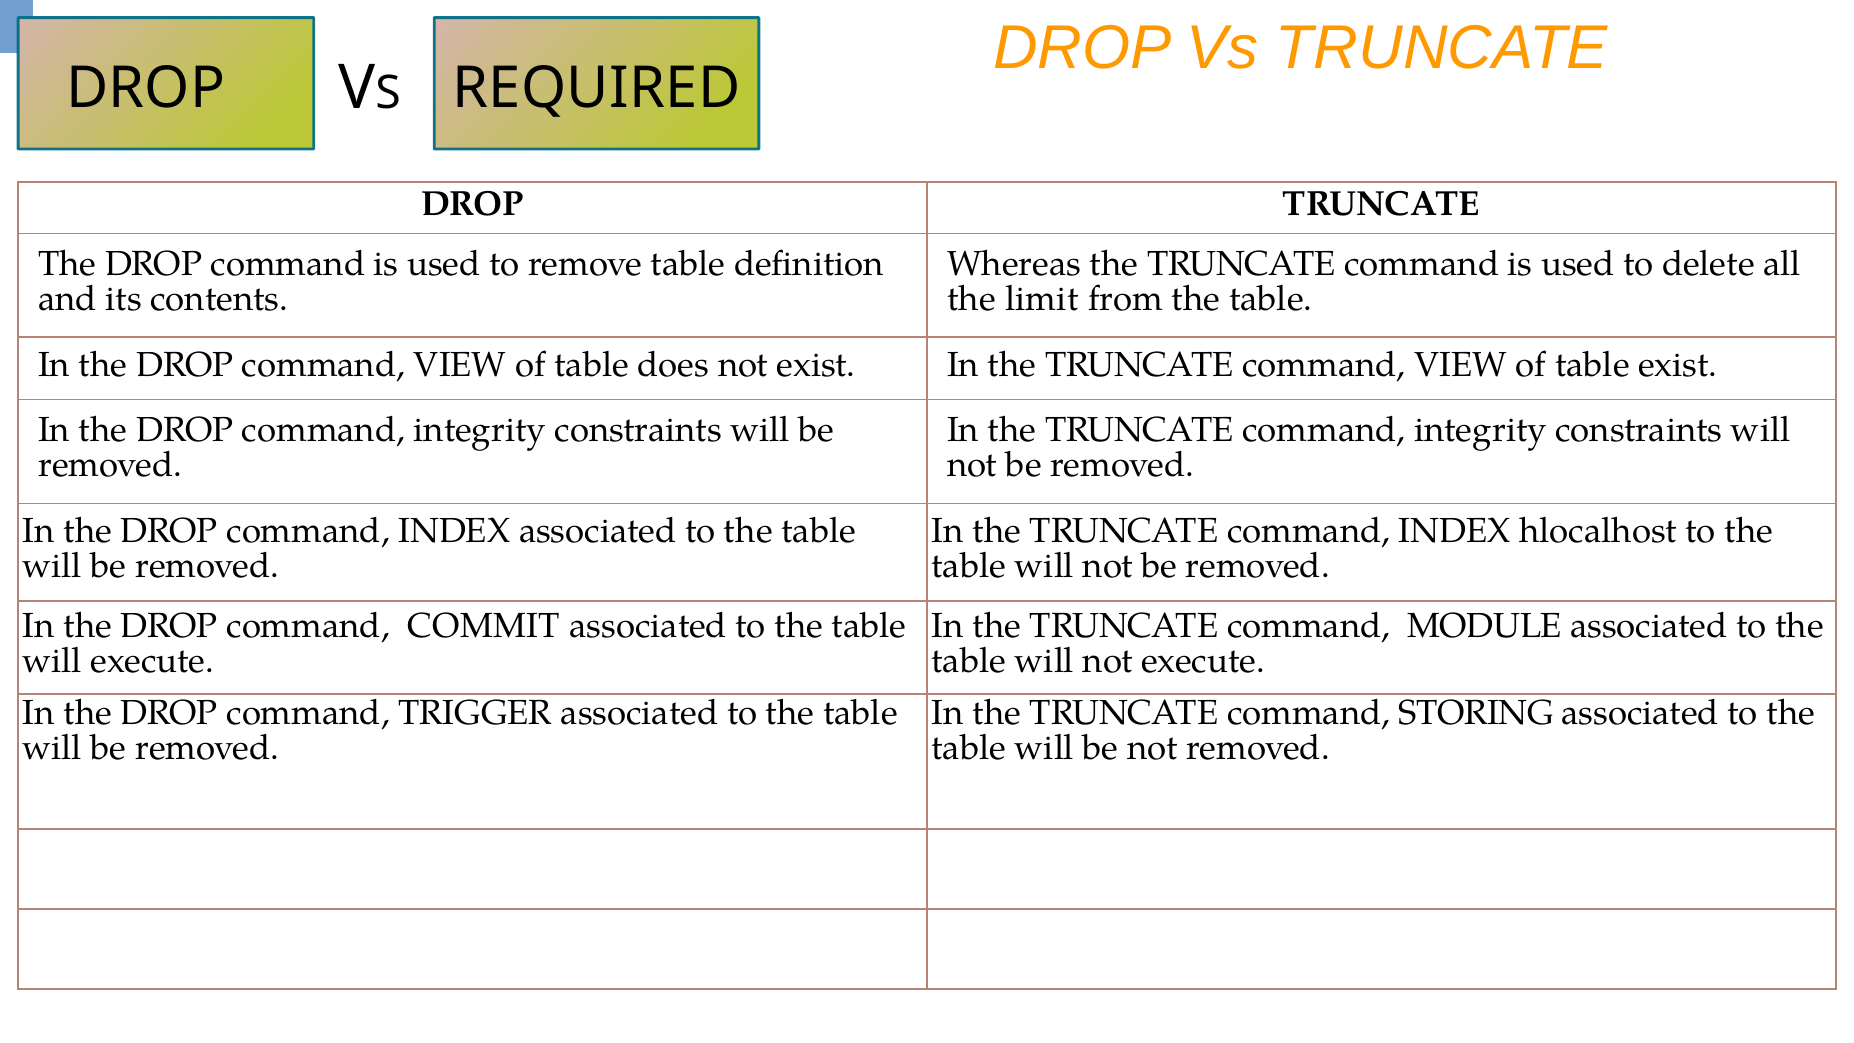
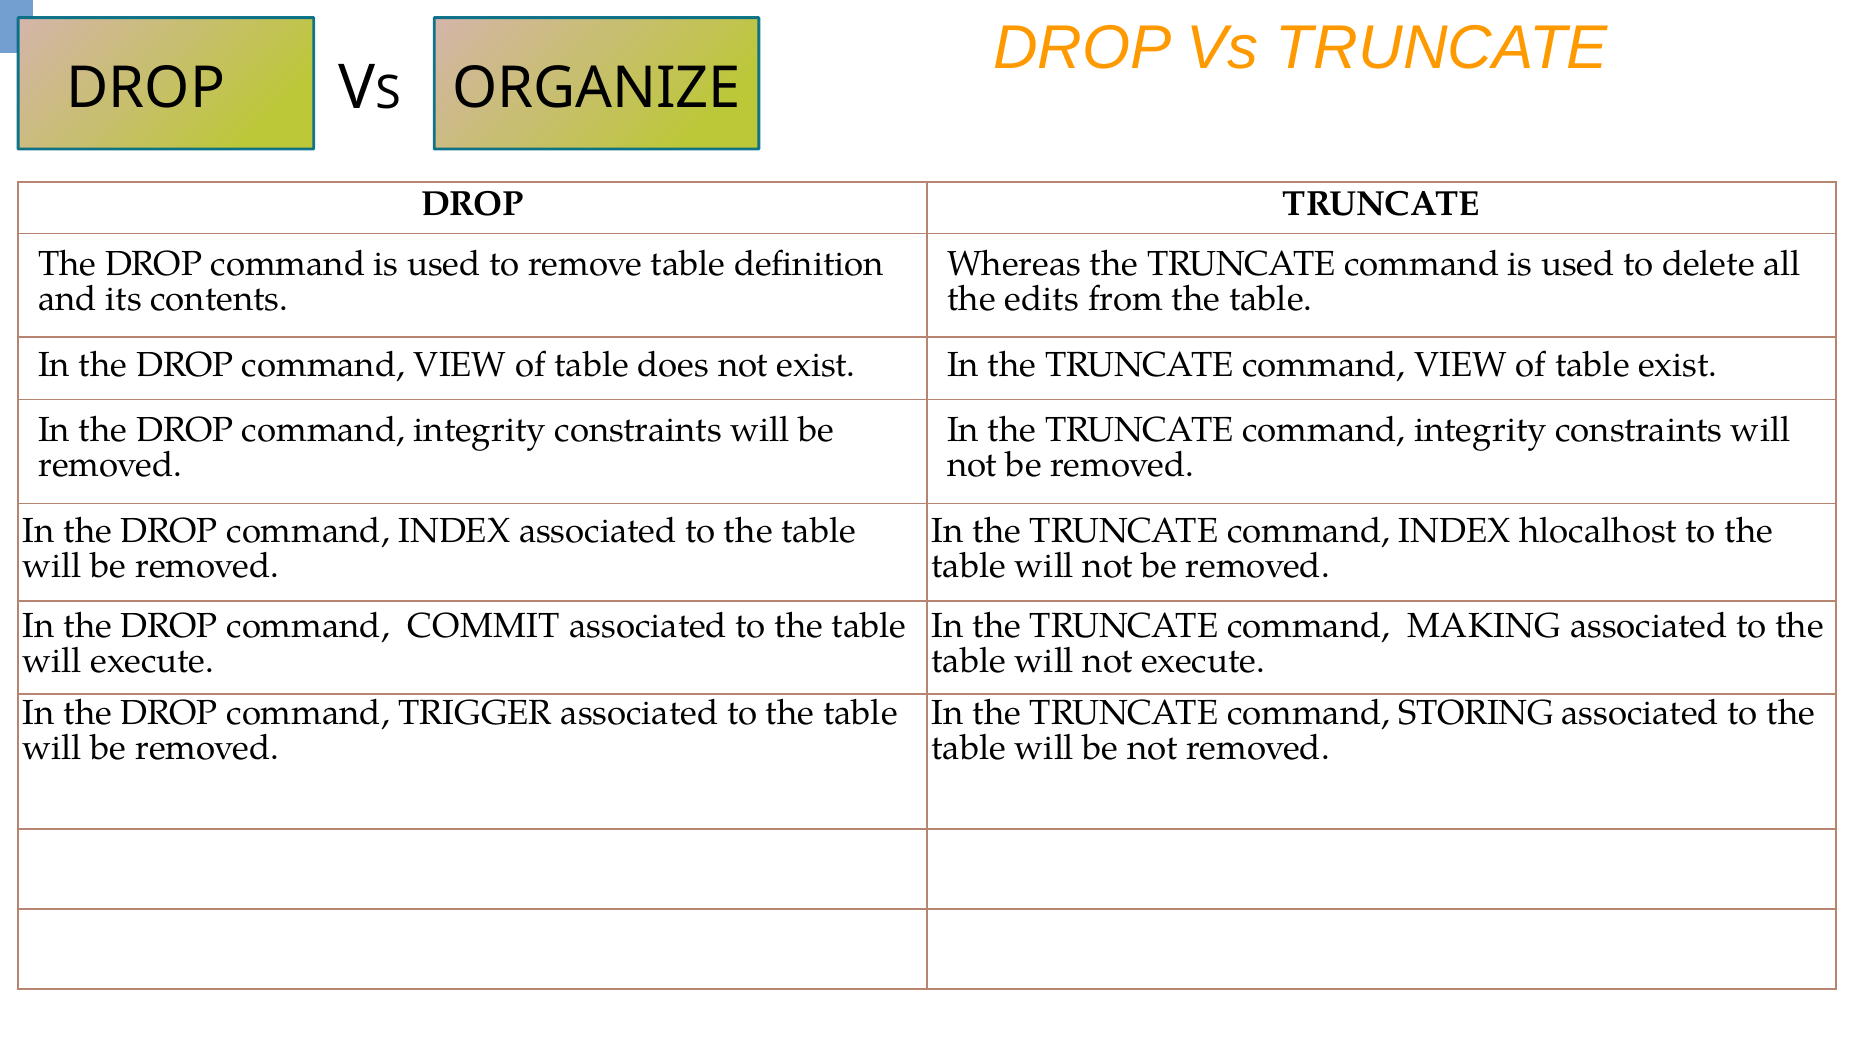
REQUIRED: REQUIRED -> ORGANIZE (596, 88)
limit: limit -> edits (1042, 299)
MODULE: MODULE -> MAKING (1484, 626)
